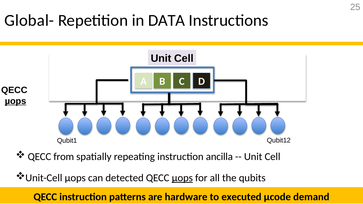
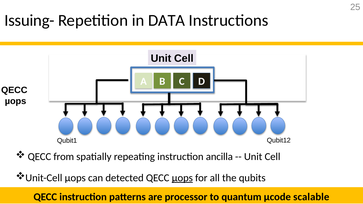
Global-: Global- -> Issuing- (29, 20)
µops underline: present -> none (16, 101)
hardware: hardware -> processor (186, 197)
executed: executed -> quantum (241, 197)
demand: demand -> scalable (311, 197)
